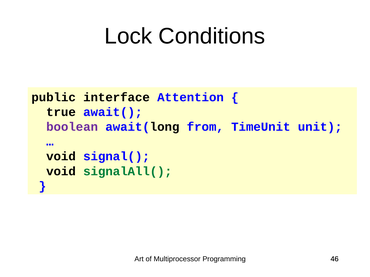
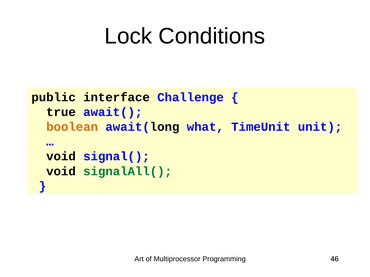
Attention: Attention -> Challenge (191, 98)
boolean colour: purple -> orange (72, 127)
from: from -> what (205, 127)
